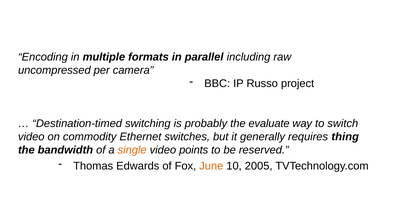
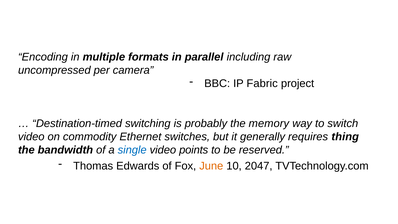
Russo: Russo -> Fabric (262, 83)
evaluate: evaluate -> memory (269, 123)
single colour: orange -> blue (132, 150)
2005: 2005 -> 2047 (259, 166)
